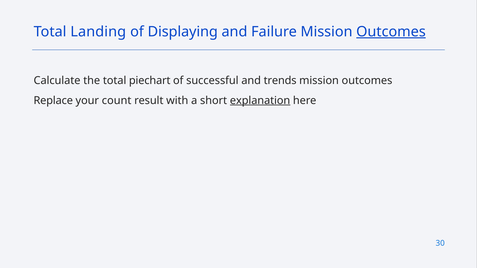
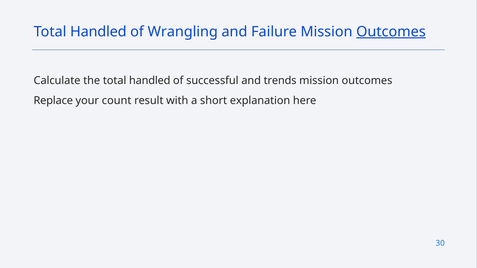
Landing: Landing -> Handled (98, 32)
Displaying: Displaying -> Wrangling (183, 32)
the total piechart: piechart -> handled (150, 80)
explanation underline: present -> none (260, 101)
